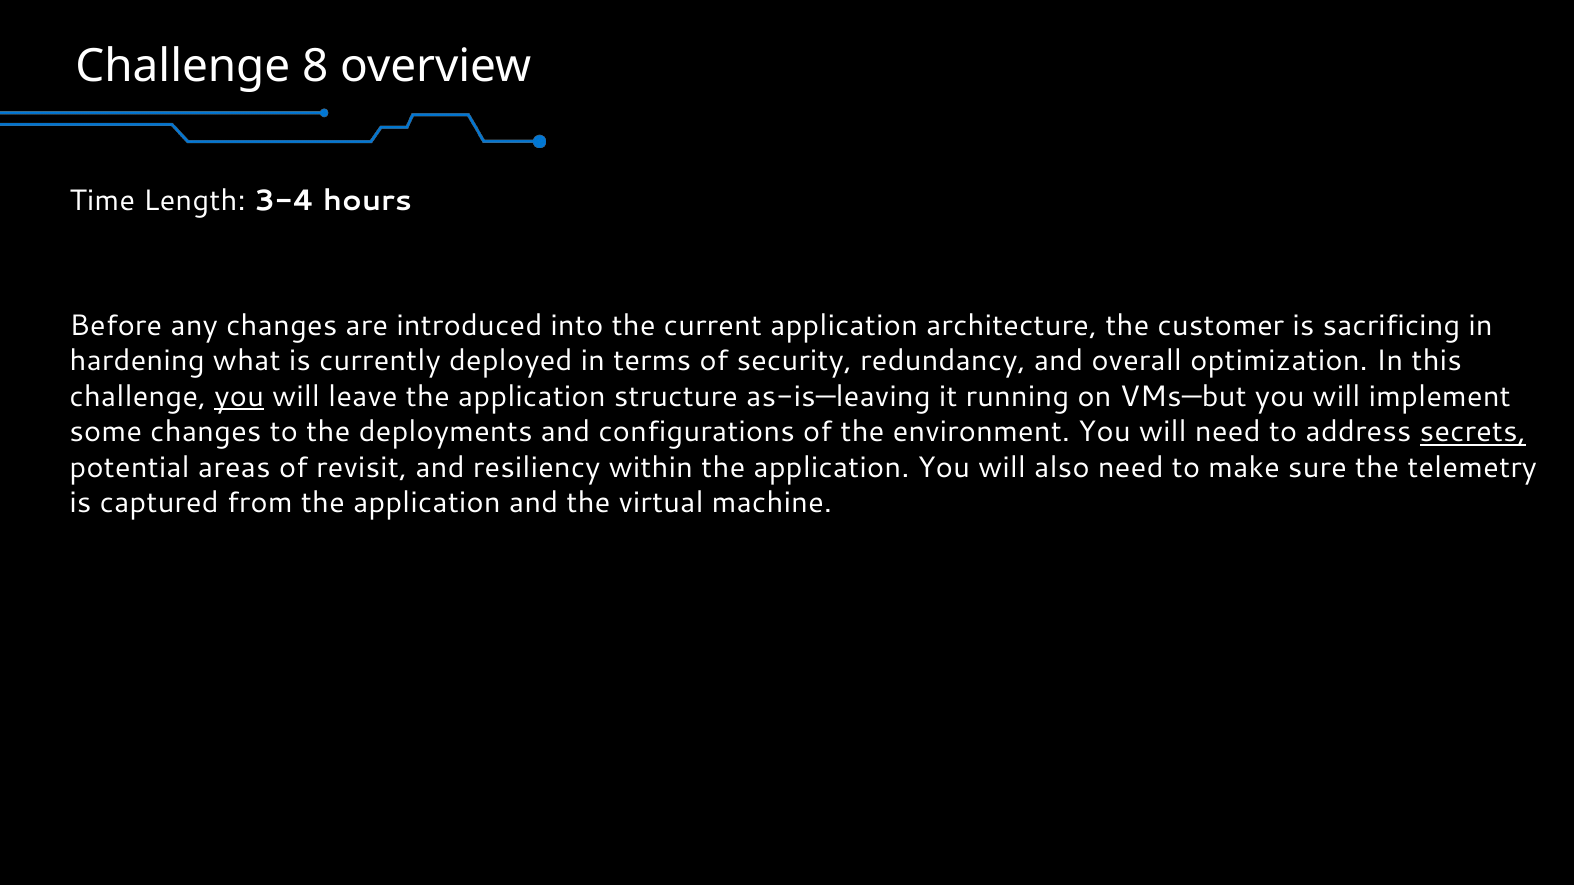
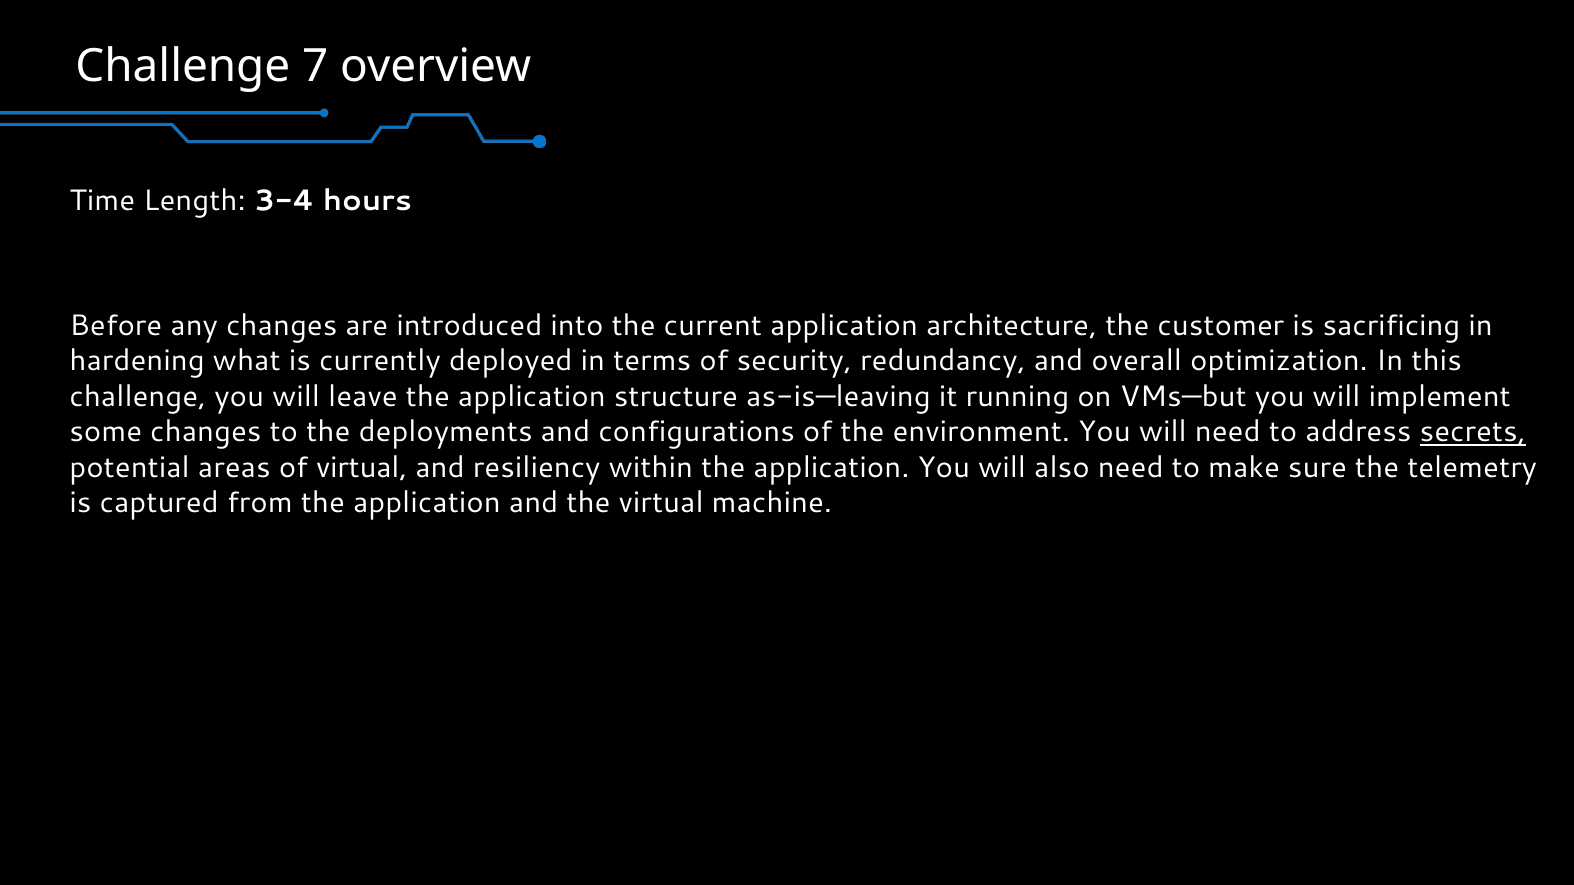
8: 8 -> 7 (315, 66)
you underline: present -> none (239, 397)
of revisit: revisit -> virtual (362, 468)
